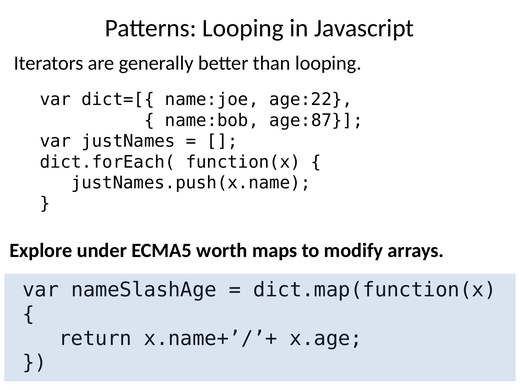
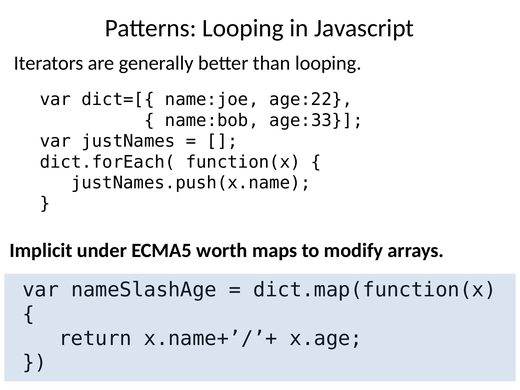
age:87: age:87 -> age:33 (316, 120)
Explore: Explore -> Implicit (41, 251)
